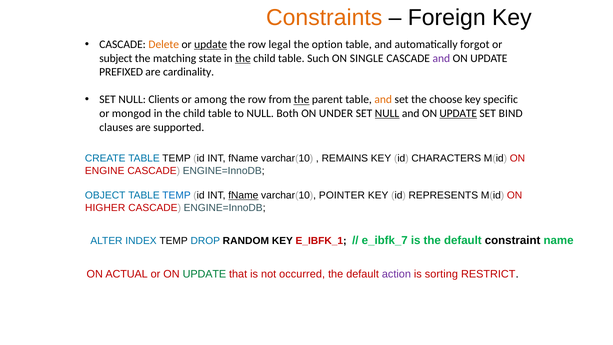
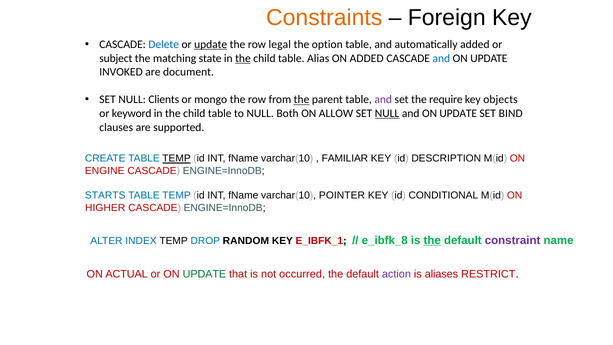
Delete colour: orange -> blue (164, 44)
automatically forgot: forgot -> added (475, 44)
Such: Such -> Alias (318, 58)
ON SINGLE: SINGLE -> ADDED (367, 58)
and colour: purple -> blue (441, 58)
PREFIXED: PREFIXED -> INVOKED (121, 72)
cardinality: cardinality -> document (189, 72)
among: among -> mongo (211, 100)
and colour: orange -> purple (383, 100)
choose: choose -> require (446, 100)
specific: specific -> objects (501, 100)
mongod: mongod -> keyword (132, 113)
UNDER: UNDER -> ALLOW (336, 113)
UPDATE underline: present -> none (458, 113)
TEMP underline: none -> present (177, 159)
REMAINS: REMAINS -> FAMILIAR (345, 159)
CHARACTERS: CHARACTERS -> DESCRIPTION (446, 159)
OBJECT: OBJECT -> STARTS (105, 195)
fName underline: present -> none (243, 195)
REPRESENTS: REPRESENTS -> CONDITIONAL (443, 195)
e_ibfk_7: e_ibfk_7 -> e_ibfk_8 (385, 240)
the underline: none -> present (432, 240)
constraint colour: black -> purple (513, 240)
sorting: sorting -> aliases (441, 274)
